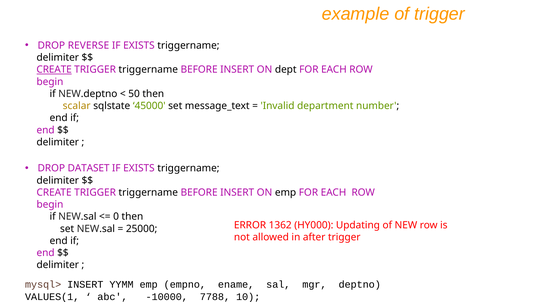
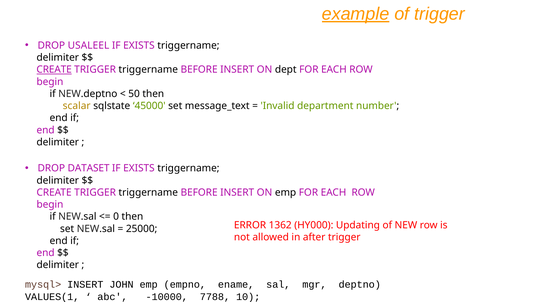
example underline: none -> present (356, 14)
REVERSE: REVERSE -> USALEEL (88, 45)
YYMM: YYMM -> JOHN (122, 284)
